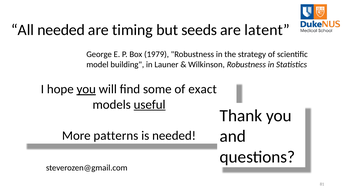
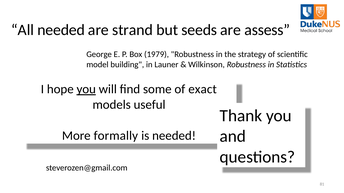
timing: timing -> strand (133, 30)
latent: latent -> assess (267, 30)
useful underline: present -> none (150, 105)
patterns: patterns -> formally (116, 136)
